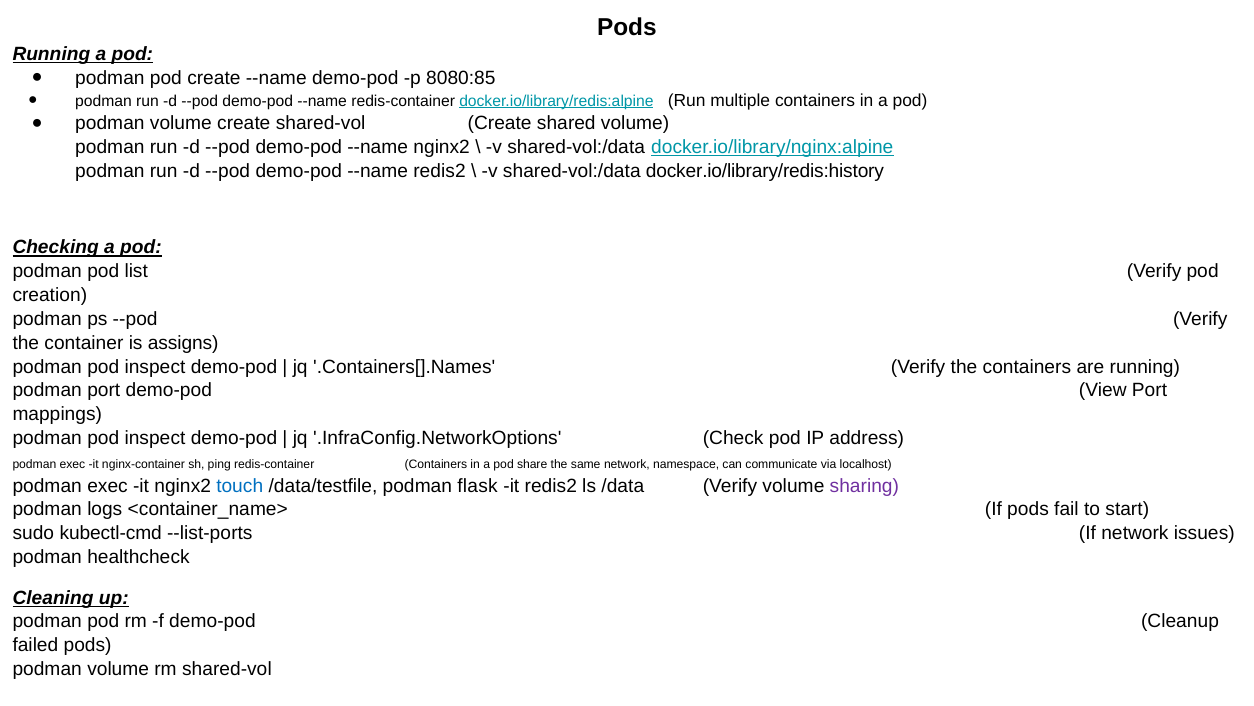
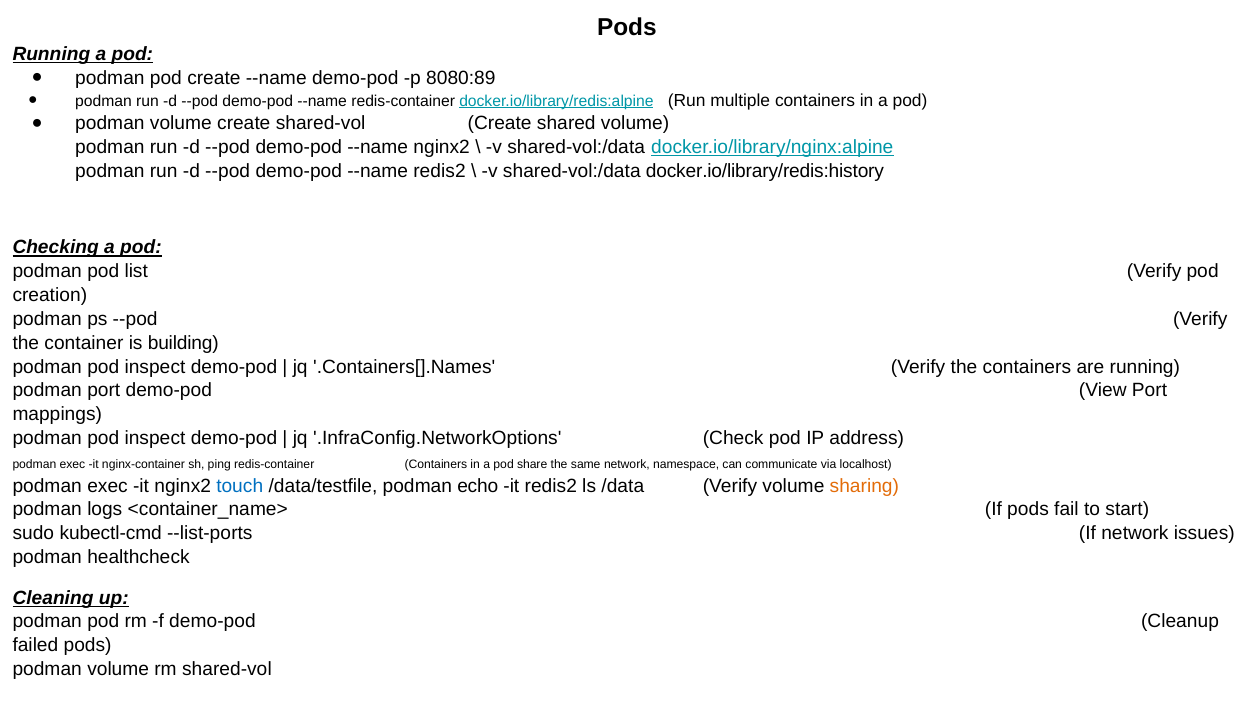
8080:85: 8080:85 -> 8080:89 (461, 78)
assigns: assigns -> building (183, 343)
flask: flask -> echo (478, 485)
sharing colour: purple -> orange (864, 485)
